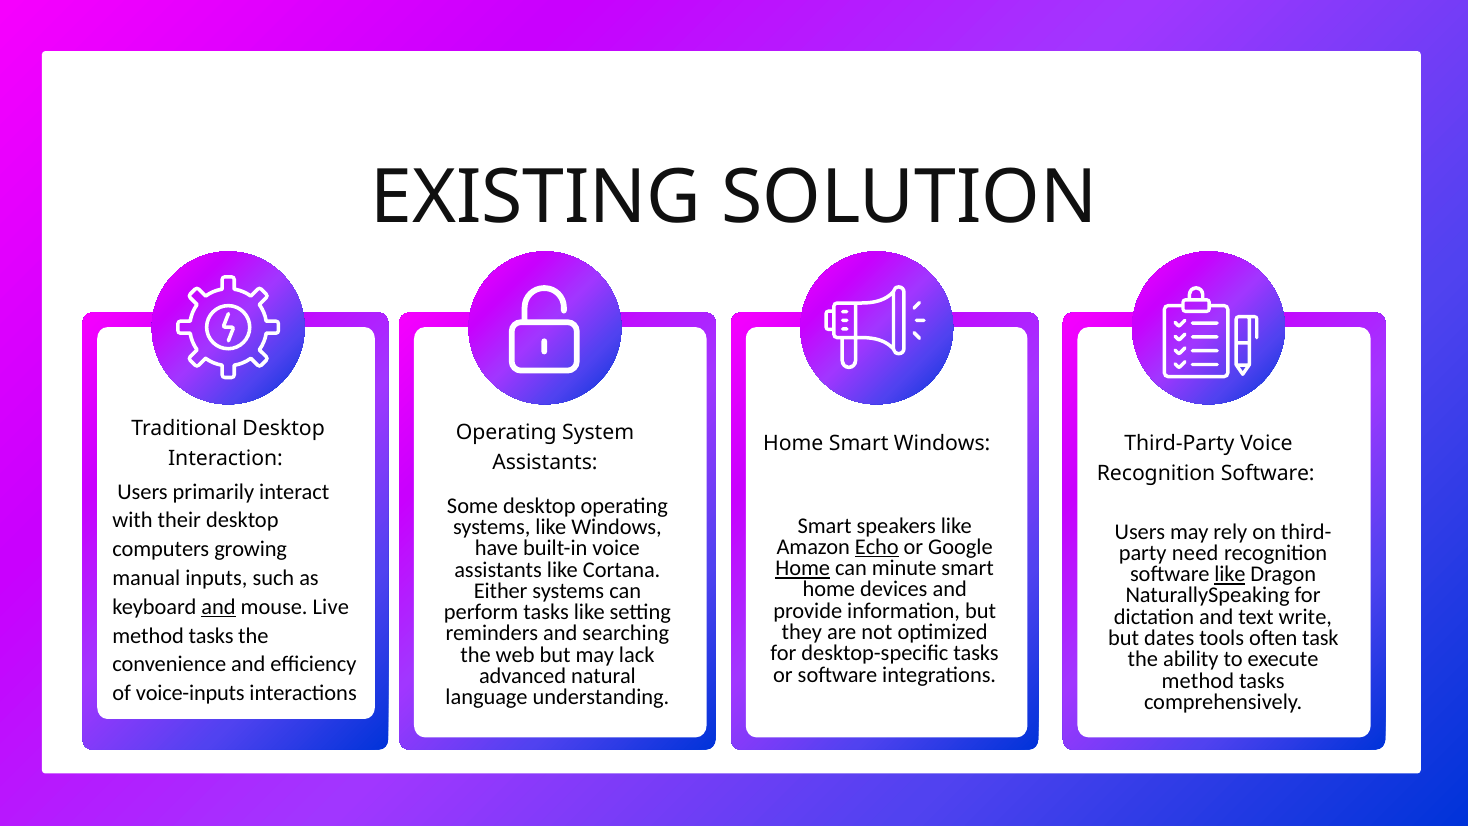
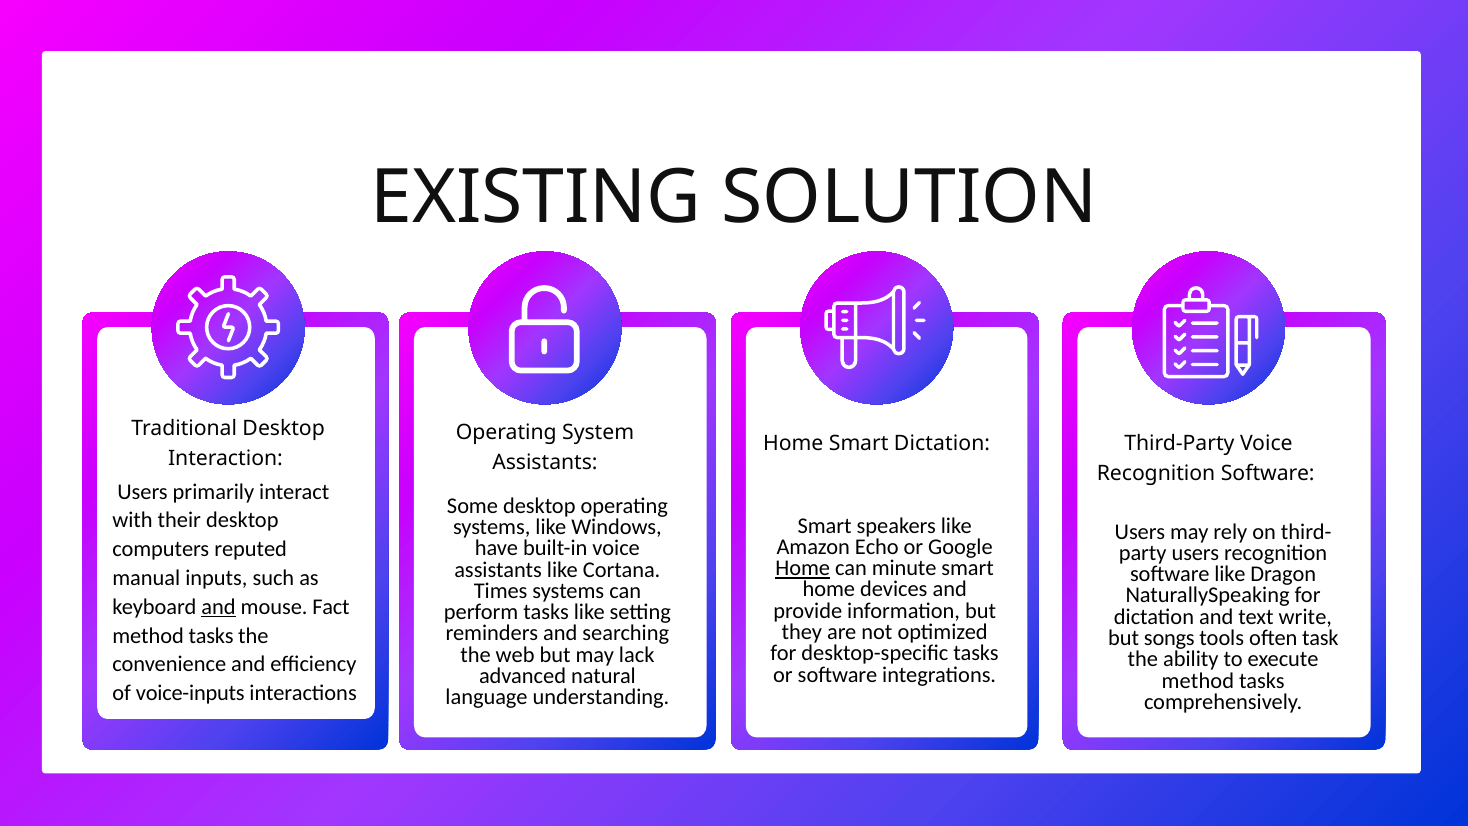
Smart Windows: Windows -> Dictation (942, 443)
Echo underline: present -> none (877, 547)
growing: growing -> reputed (251, 549)
need: need -> users (1195, 553)
like underline: present -> none (1230, 574)
Either: Either -> Times (501, 591)
Live: Live -> Fact (331, 607)
dates: dates -> songs (1169, 638)
